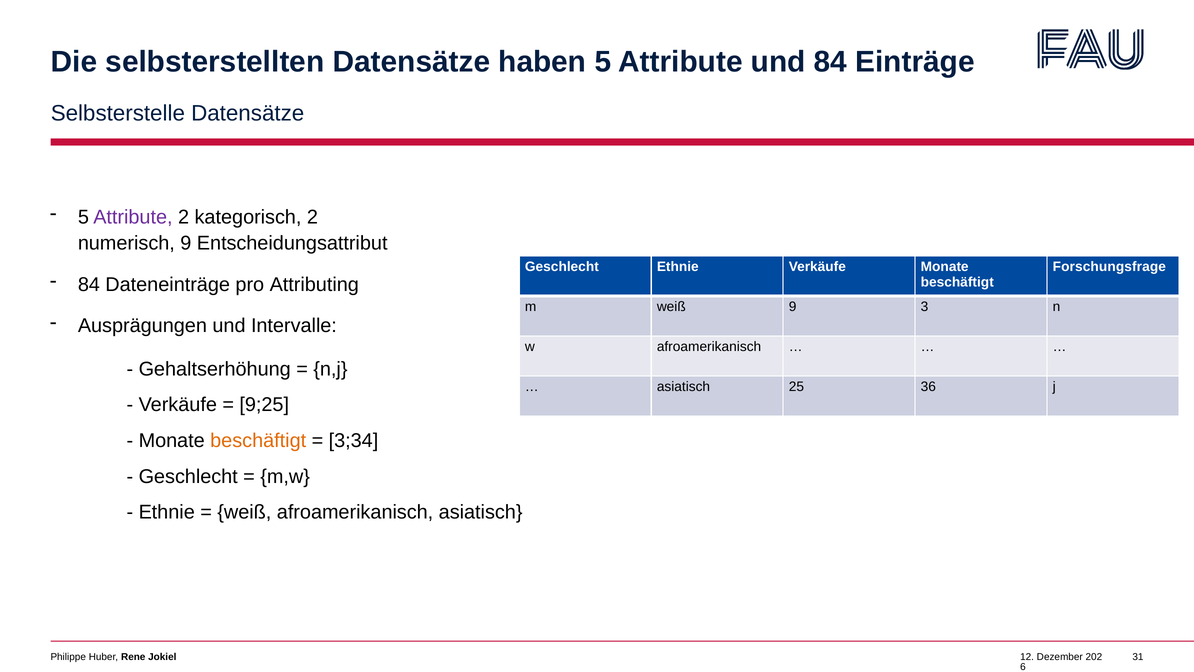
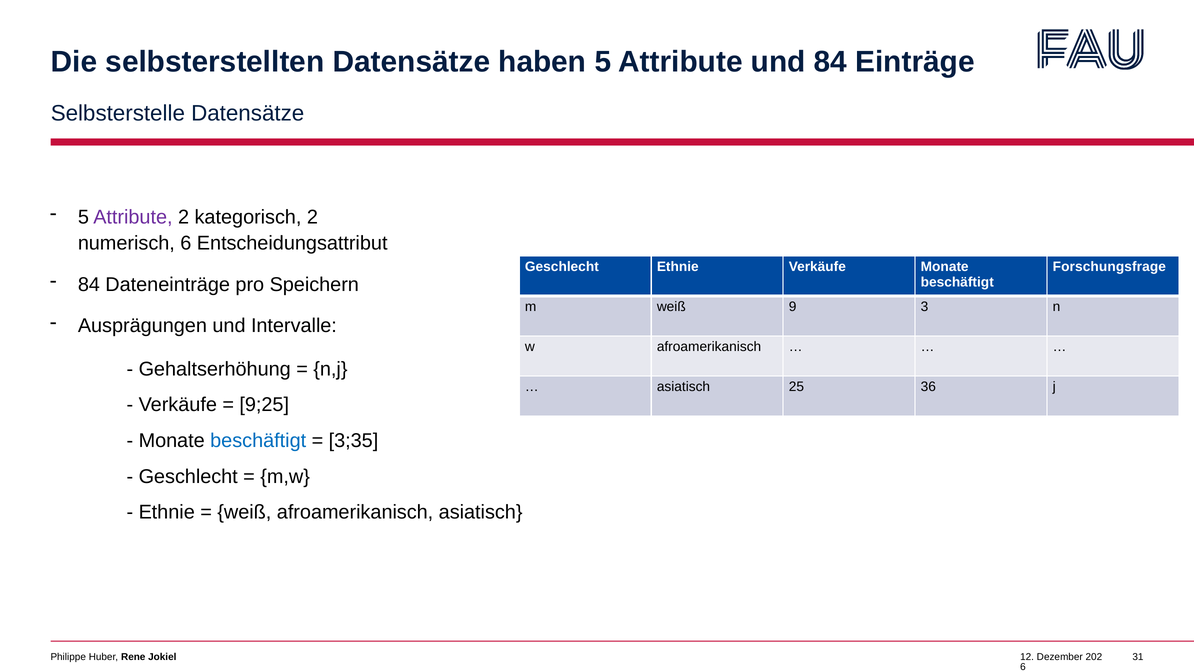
numerisch 9: 9 -> 6 (186, 243)
Attributing: Attributing -> Speichern (314, 284)
beschäftigt colour: orange -> blue (258, 440)
3;34: 3;34 -> 3;35 (353, 440)
